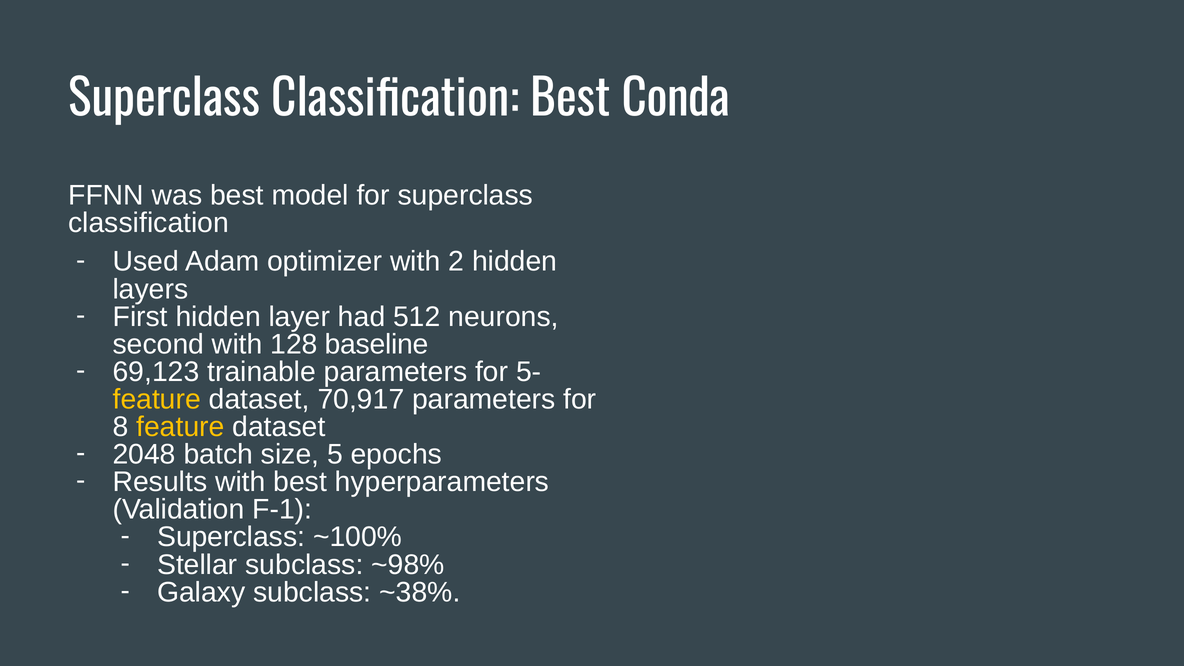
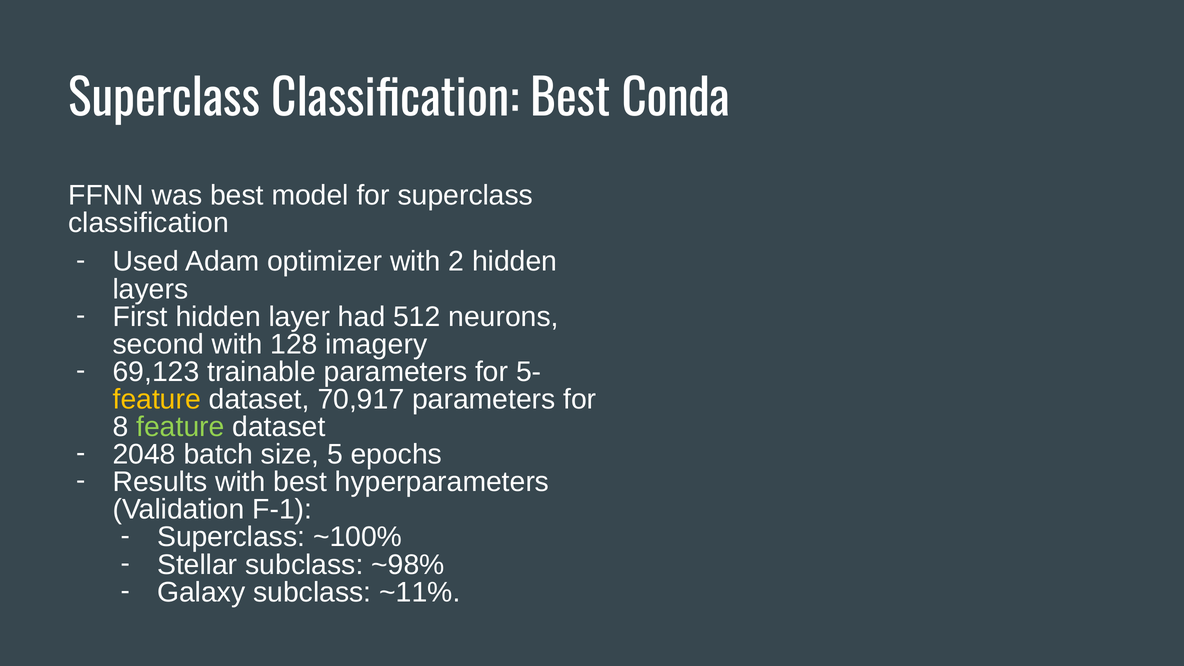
baseline: baseline -> imagery (377, 344)
feature colour: yellow -> light green (180, 427)
~38%: ~38% -> ~11% (420, 592)
